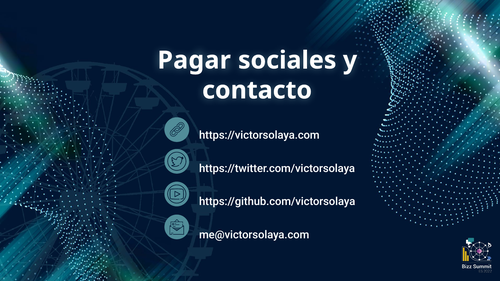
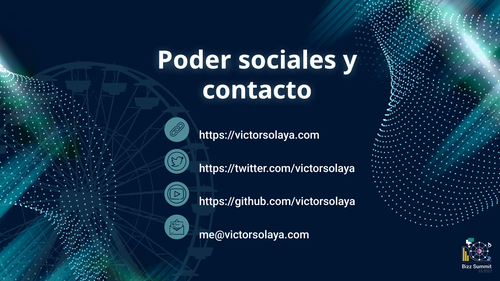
Pagar: Pagar -> Poder (194, 60)
